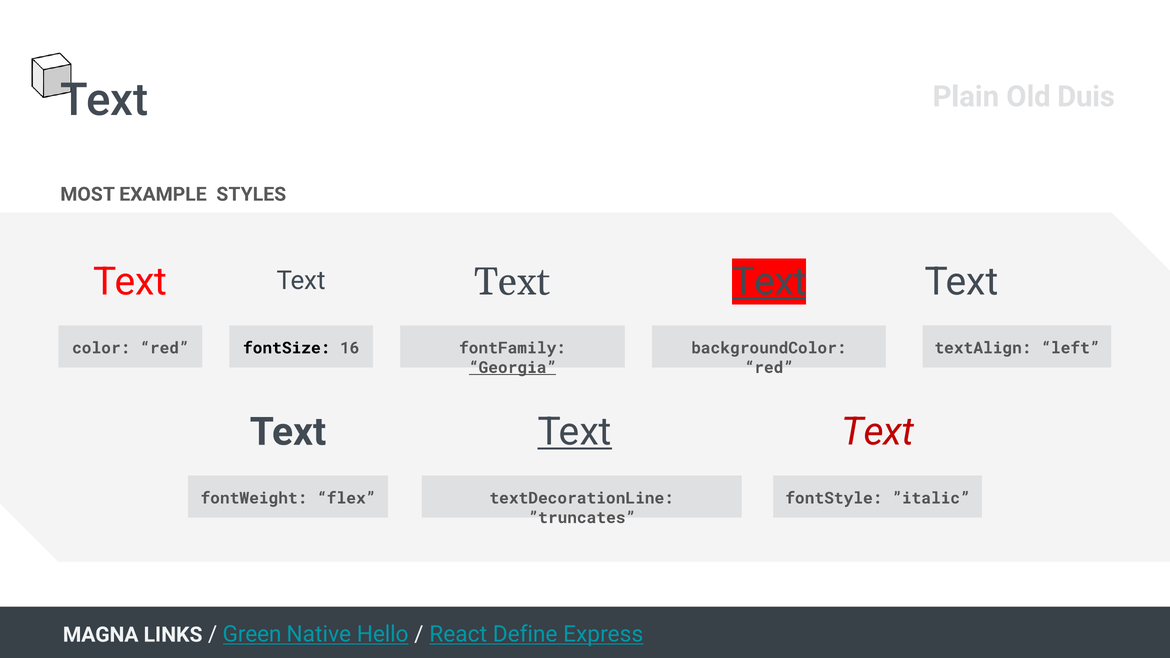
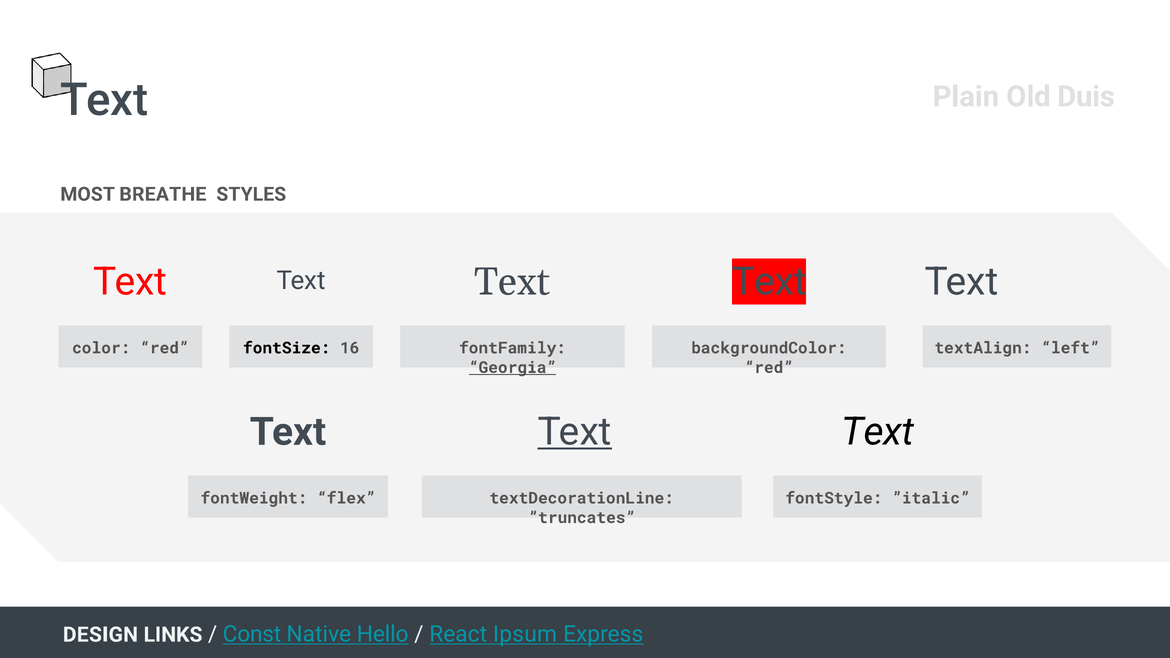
EXAMPLE: EXAMPLE -> BREATHE (163, 194)
Text underline: present -> none (769, 282)
Text colour: red -> black (878, 432)
MAGNA: MAGNA -> DESIGN (100, 635)
Green: Green -> Const (252, 634)
Define: Define -> Ipsum (525, 634)
